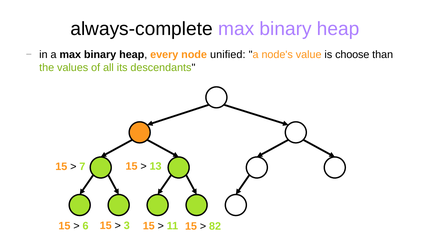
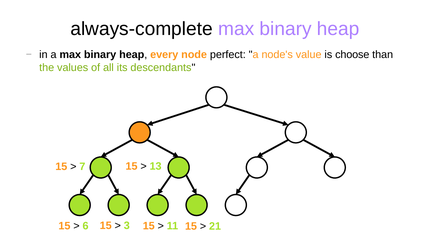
unified: unified -> perfect (228, 55)
82: 82 -> 21 (215, 226)
